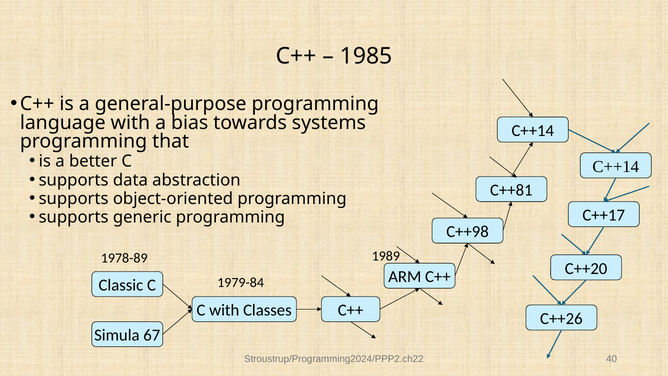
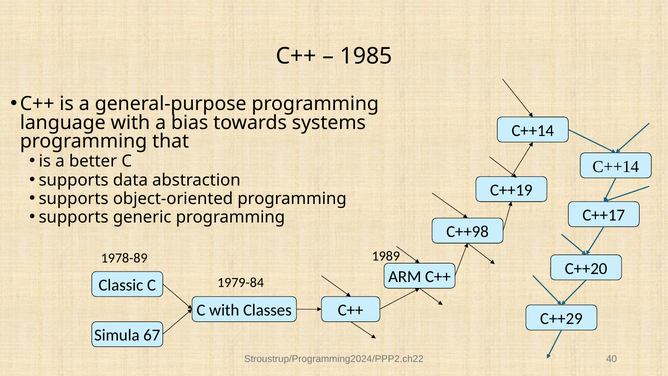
C++81: C++81 -> C++19 (511, 190)
C++26: C++26 -> C++29 (561, 318)
